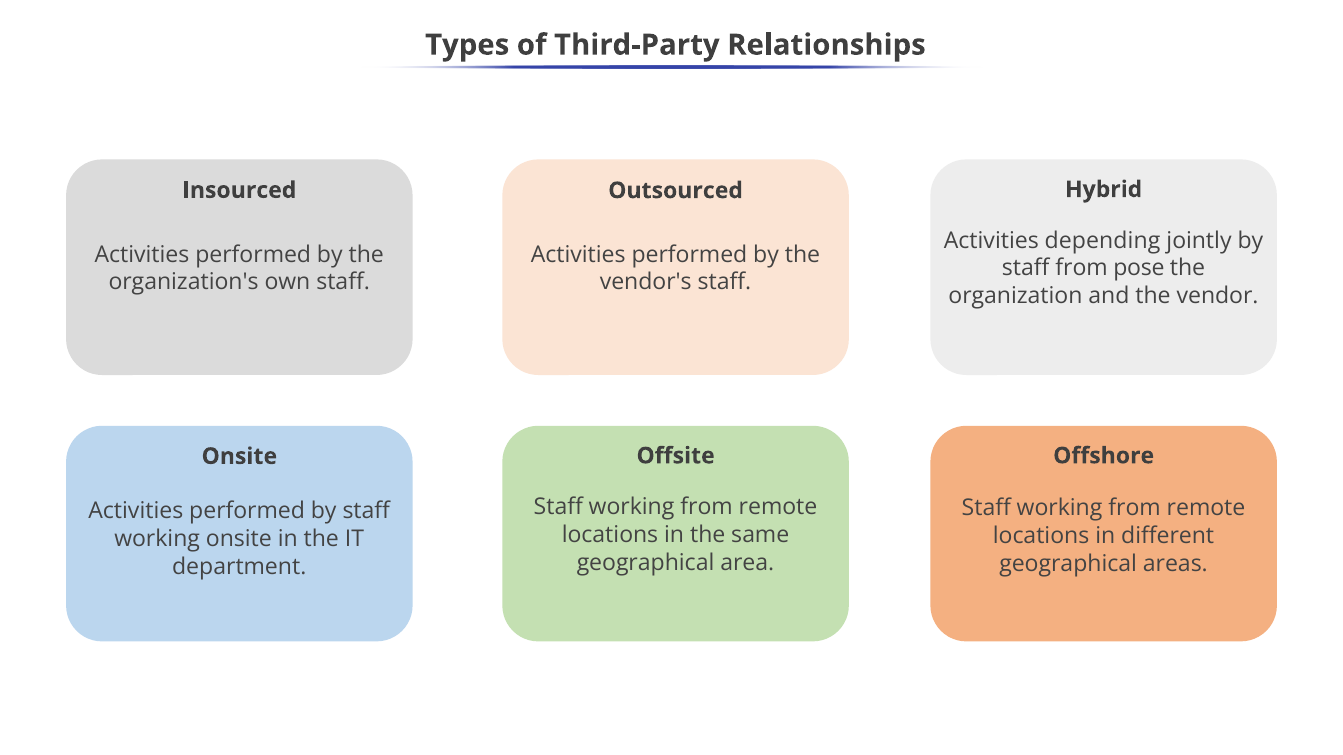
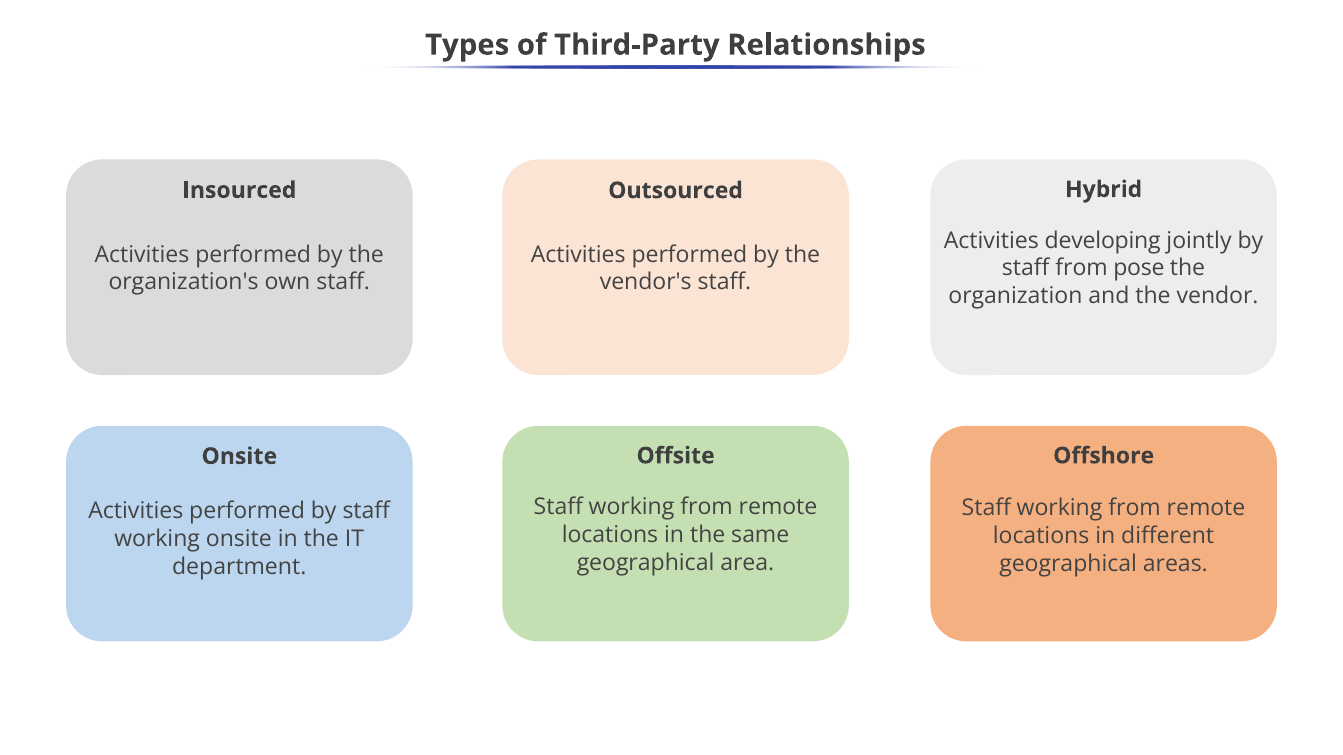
depending: depending -> developing (1103, 241)
